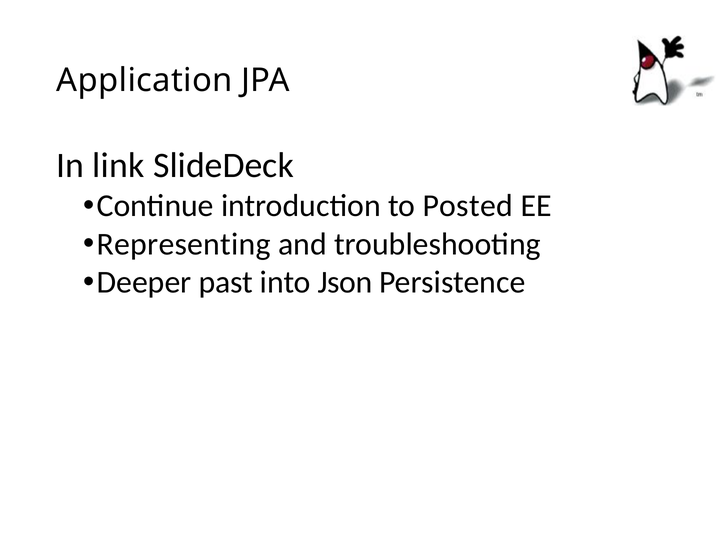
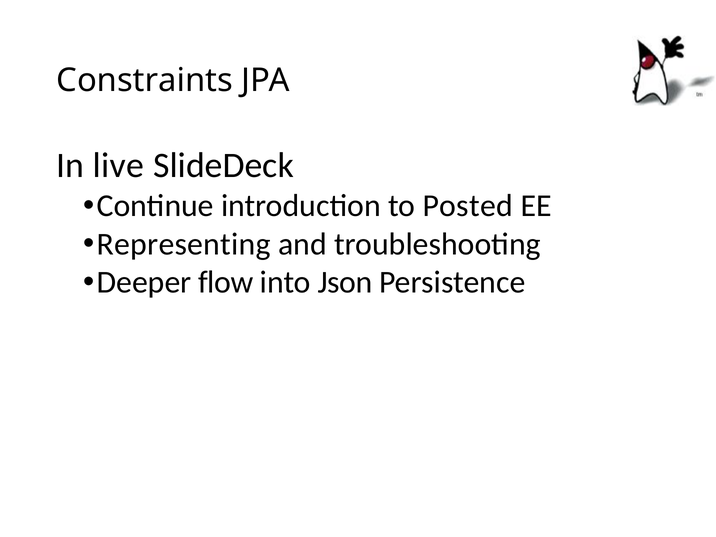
Application: Application -> Constraints (145, 80)
link: link -> live (118, 166)
past: past -> flow (226, 282)
